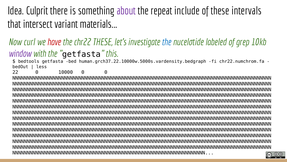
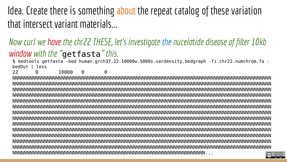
Culprit: Culprit -> Create (37, 11)
about colour: purple -> orange (126, 11)
include: include -> catalog (187, 11)
intervals: intervals -> variation (247, 11)
labeled: labeled -> disease (216, 42)
grep: grep -> filter (243, 42)
window colour: purple -> red (20, 53)
